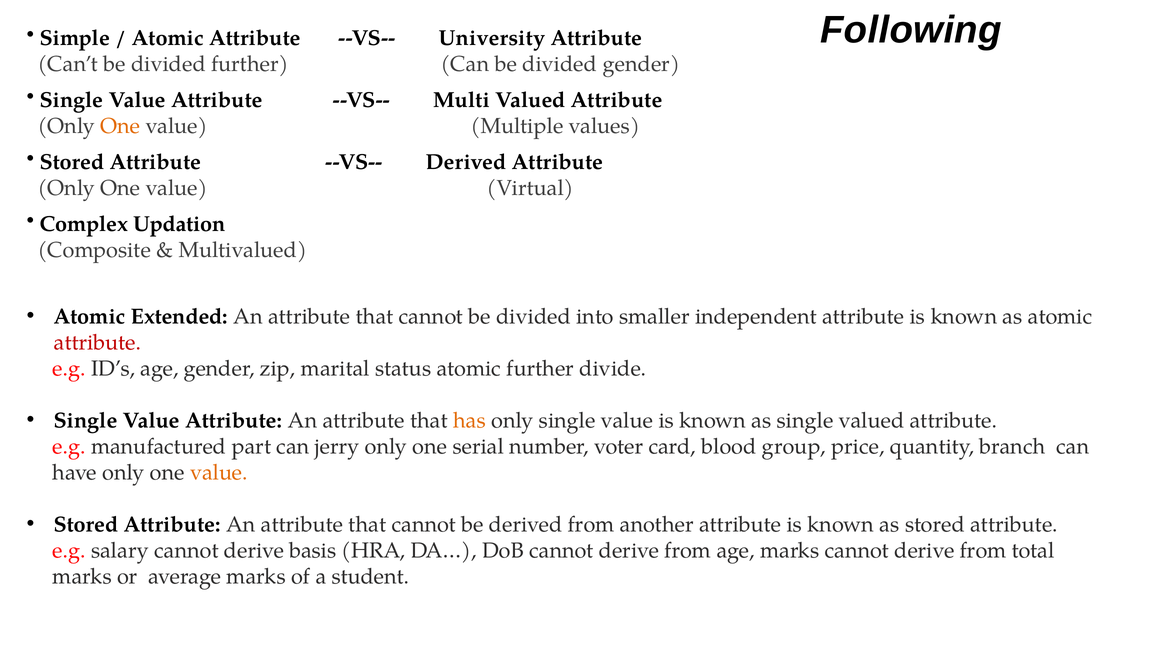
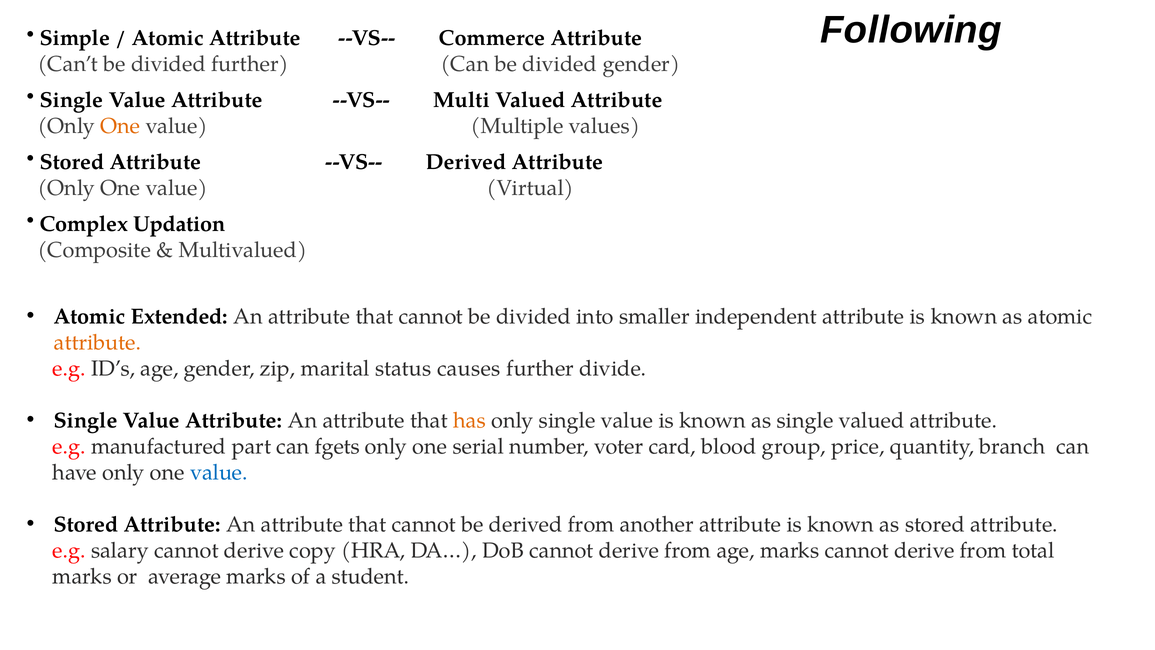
University: University -> Commerce (492, 38)
attribute colour: red -> orange (97, 342)
status atomic: atomic -> causes (469, 368)
jerry: jerry -> fgets (337, 446)
value colour: orange -> blue (219, 472)
basis: basis -> copy (313, 550)
